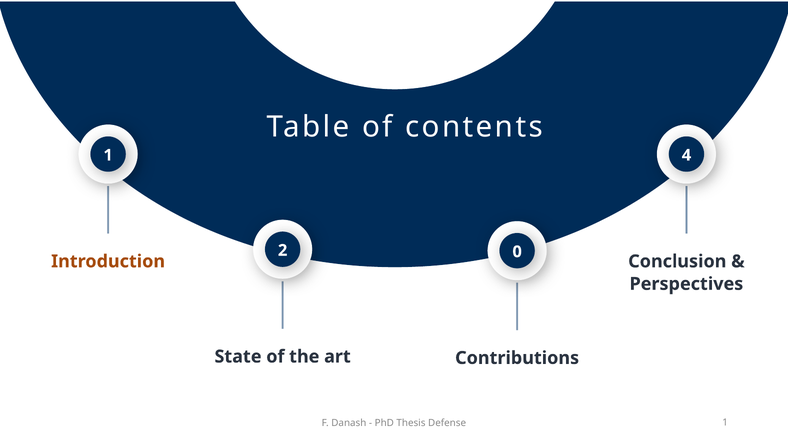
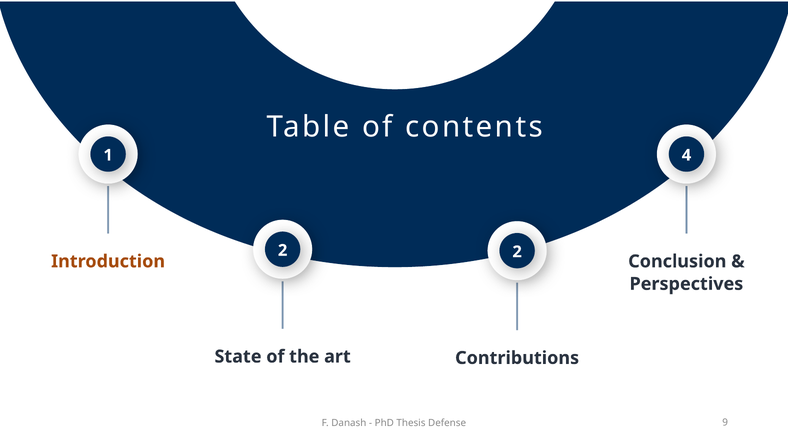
2 0: 0 -> 2 (517, 252)
Defense 1: 1 -> 9 (725, 423)
